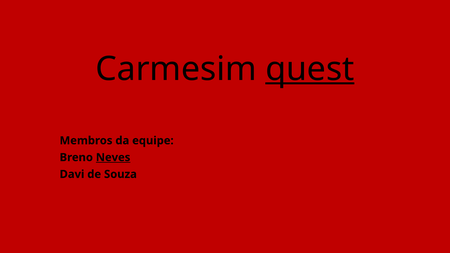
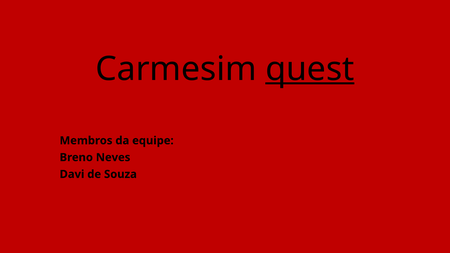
Neves underline: present -> none (113, 157)
